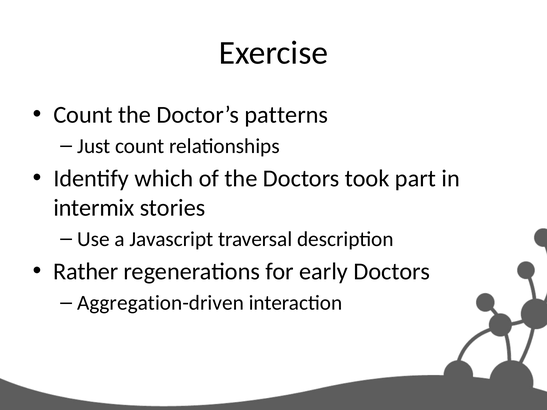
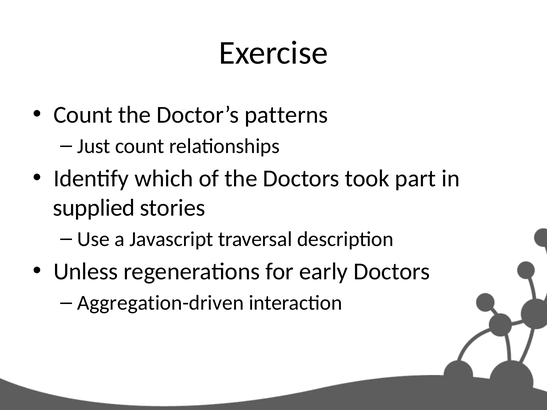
intermix: intermix -> supplied (94, 208)
Rather: Rather -> Unless (86, 272)
